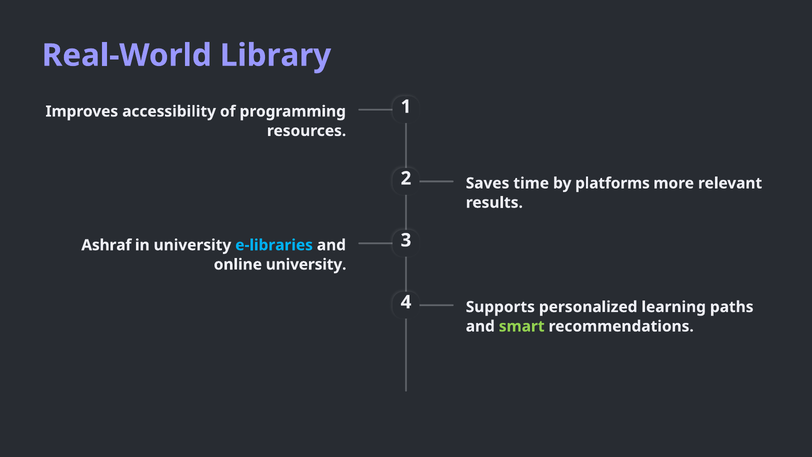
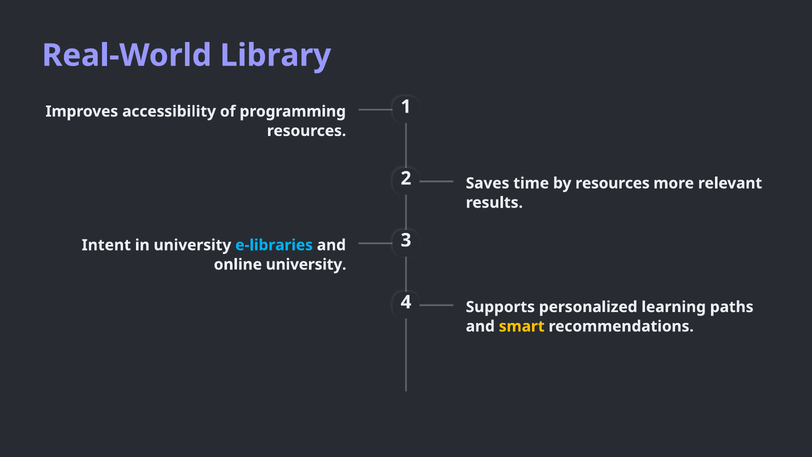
by platforms: platforms -> resources (612, 183)
Ashraf: Ashraf -> Intent (106, 245)
smart colour: light green -> yellow (522, 326)
